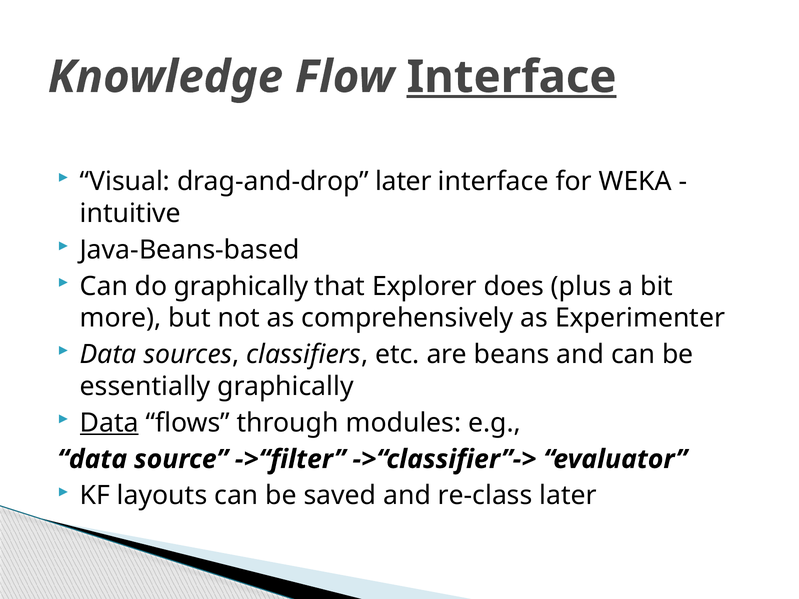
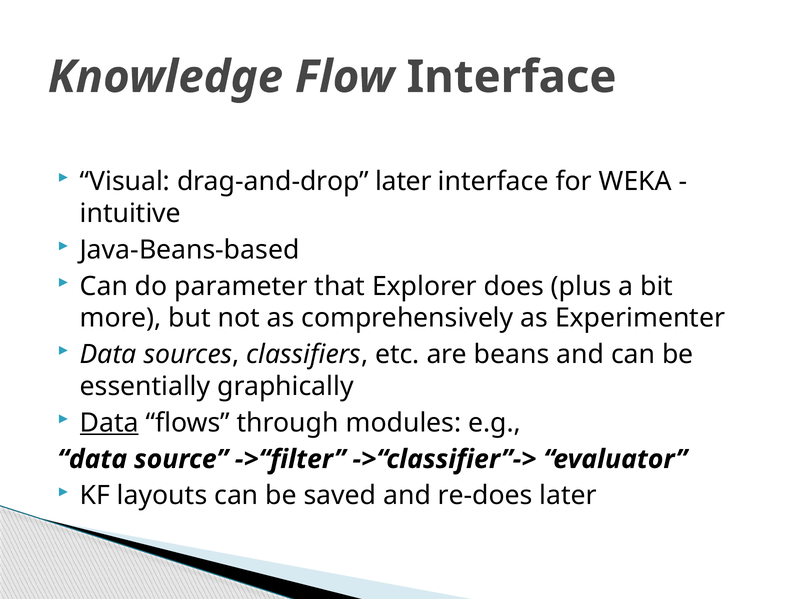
Interface underline: present -> none (512, 77)
do graphically: graphically -> parameter (241, 286)
re-class: re-class -> re-does (485, 496)
